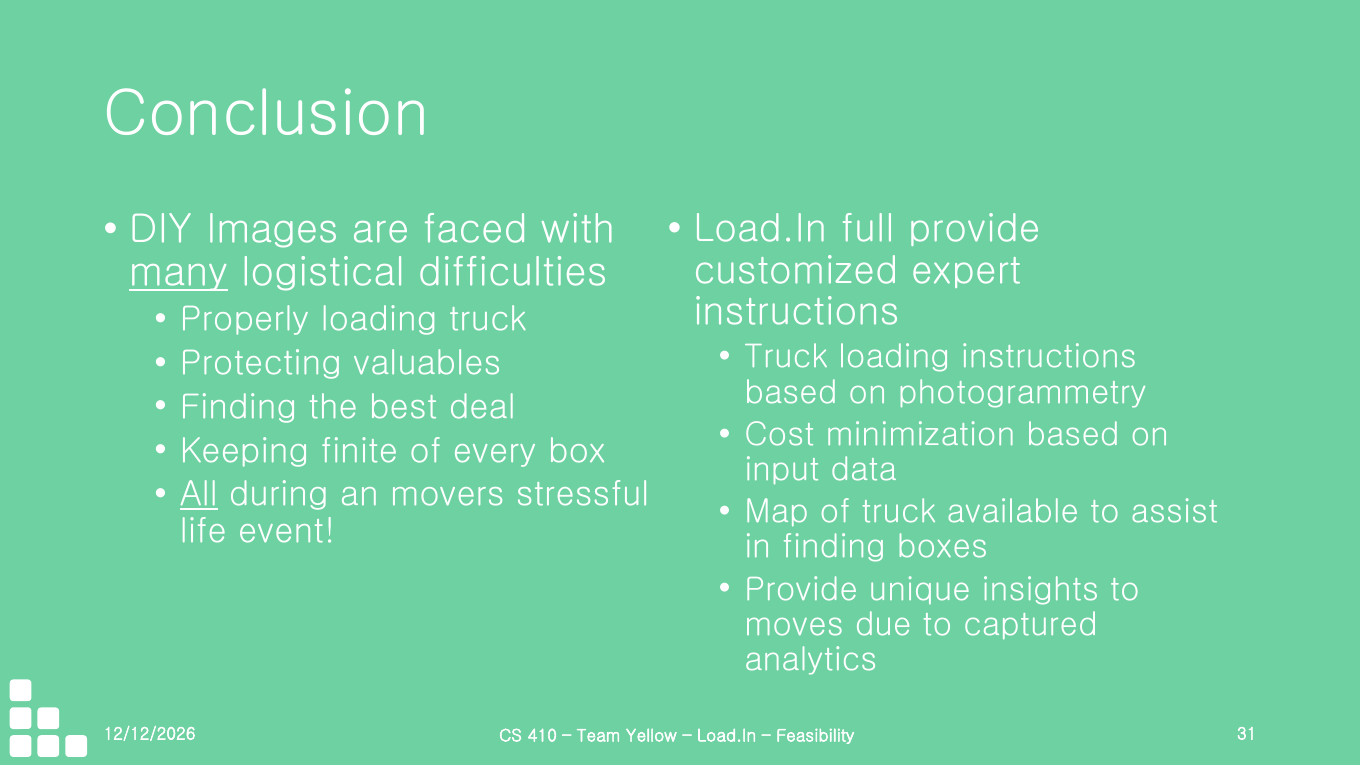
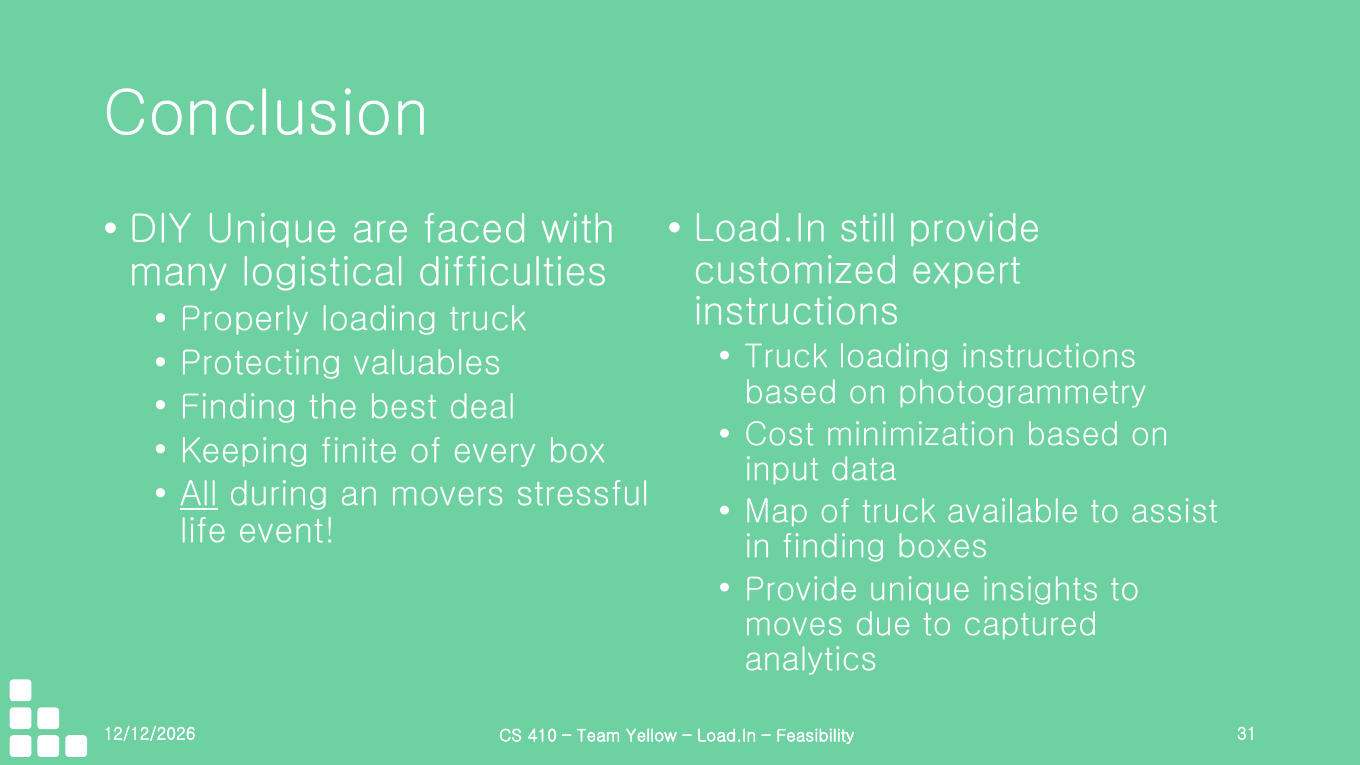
DIY Images: Images -> Unique (272, 230)
full: full -> still (868, 229)
many underline: present -> none (179, 273)
